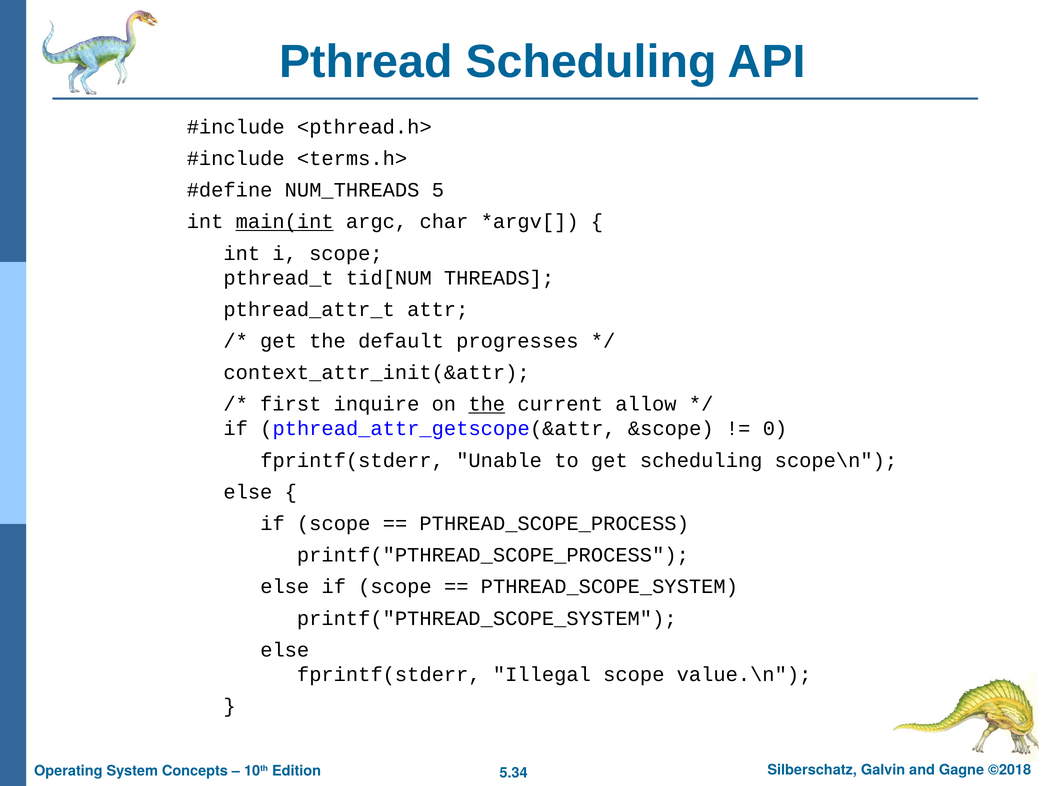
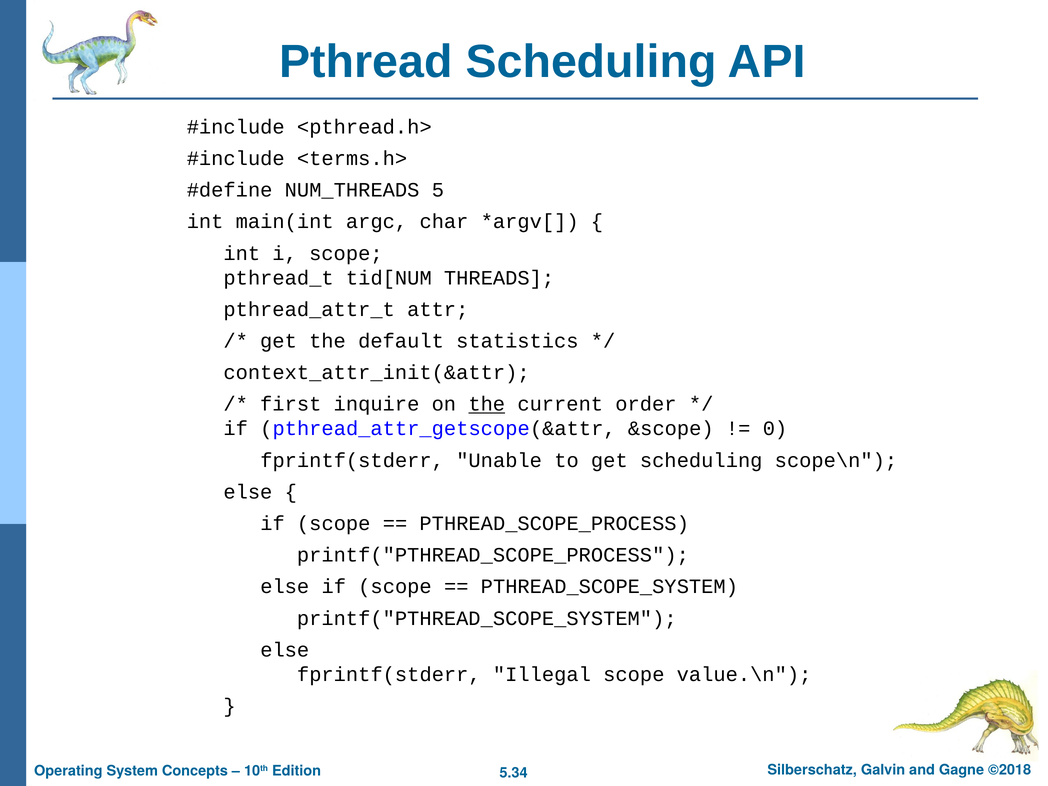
main(int underline: present -> none (285, 222)
progresses: progresses -> statistics (517, 341)
allow: allow -> order (646, 404)
